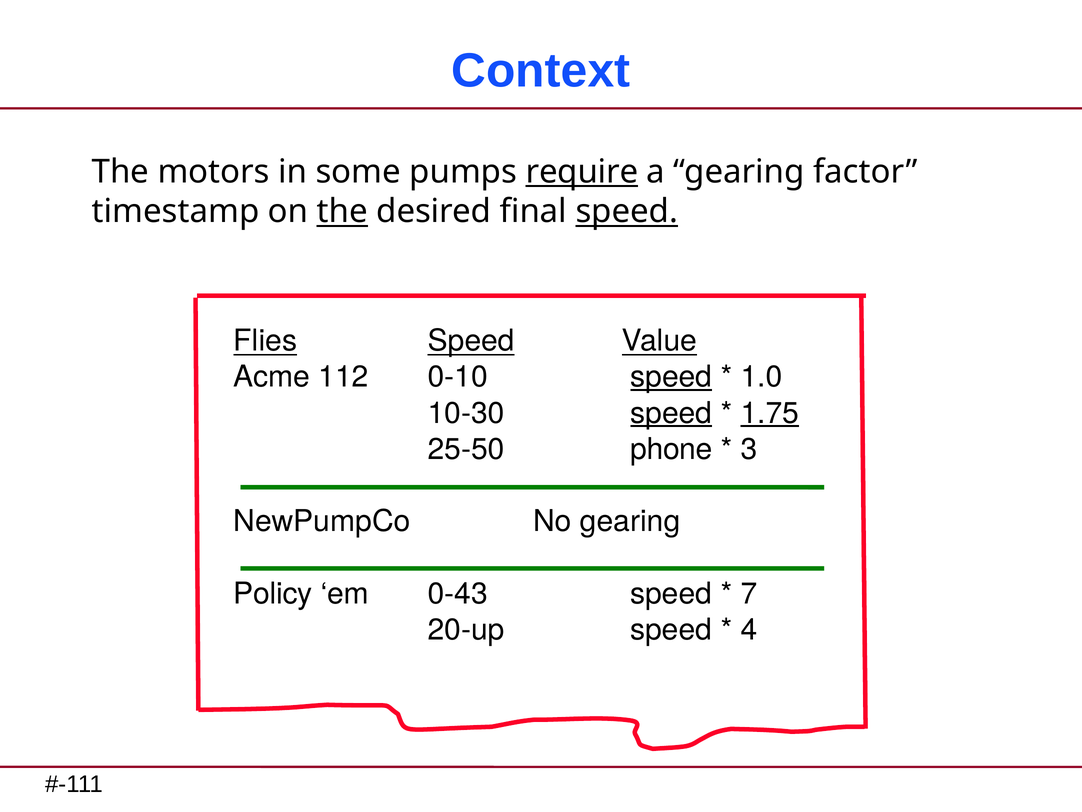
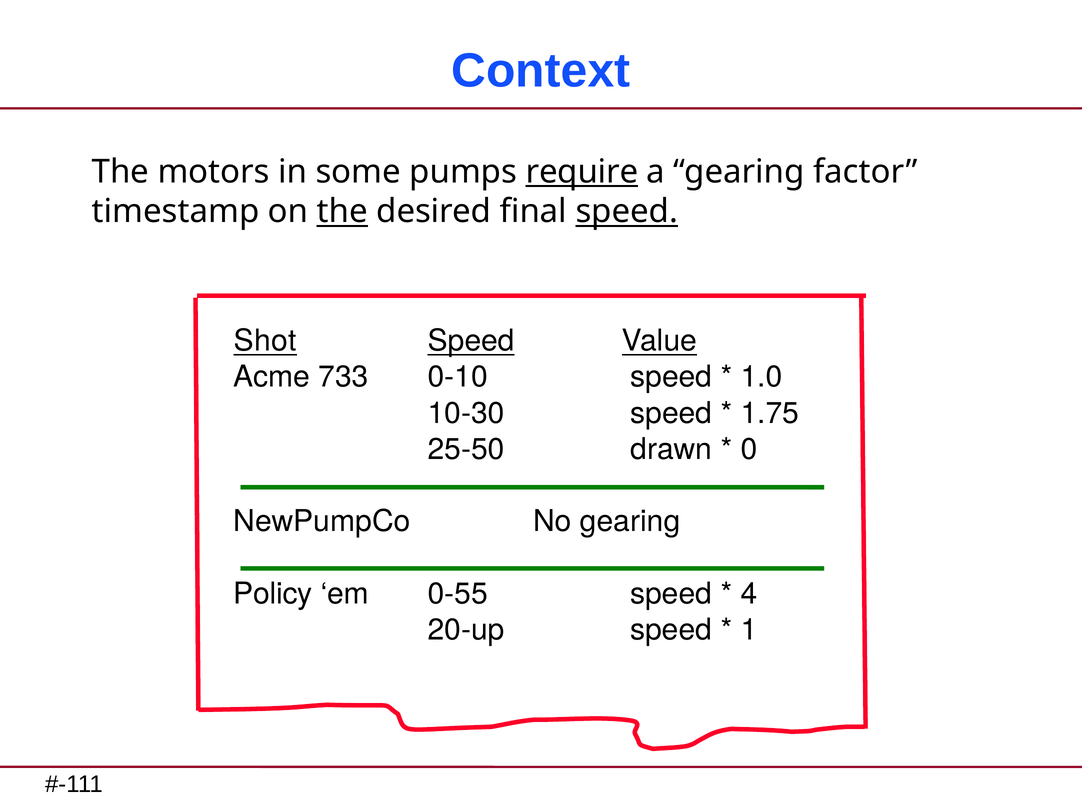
Flies: Flies -> Shot (265, 341)
112: 112 -> 733 (343, 377)
speed underline: present -> none (671, 377)
speed underline: present -> none (671, 413)
1.75 underline: present -> none (770, 413)
phone: phone -> drawn (671, 449)
3: 3 -> 0 (749, 449)
0-43: 0-43 -> 0-55 (458, 593)
7: 7 -> 4 (749, 593)
4: 4 -> 1 (749, 629)
